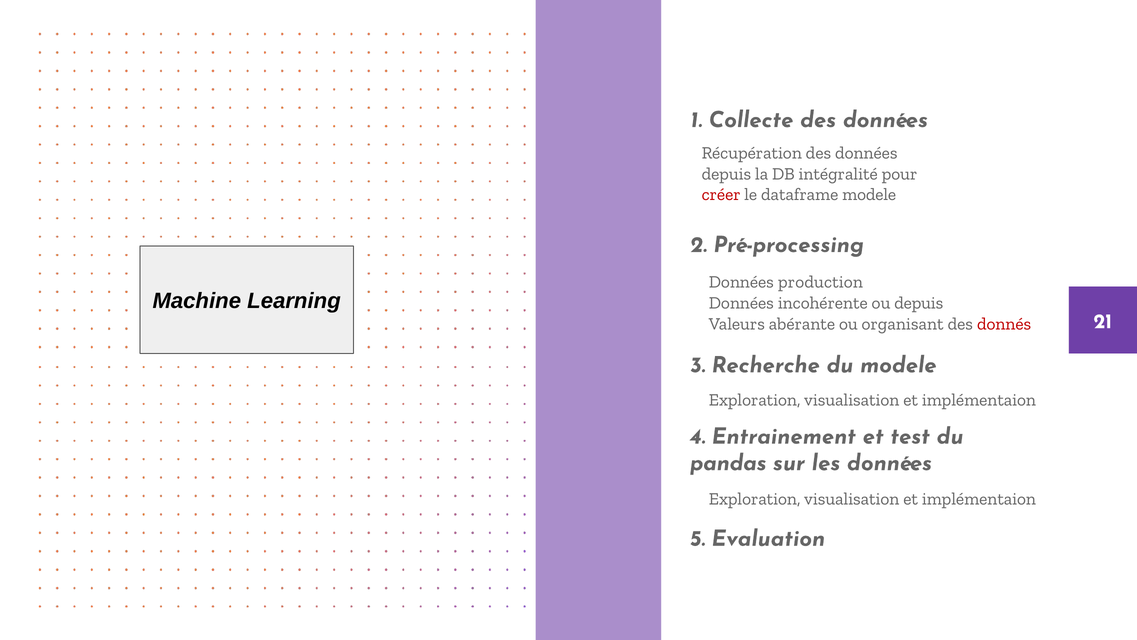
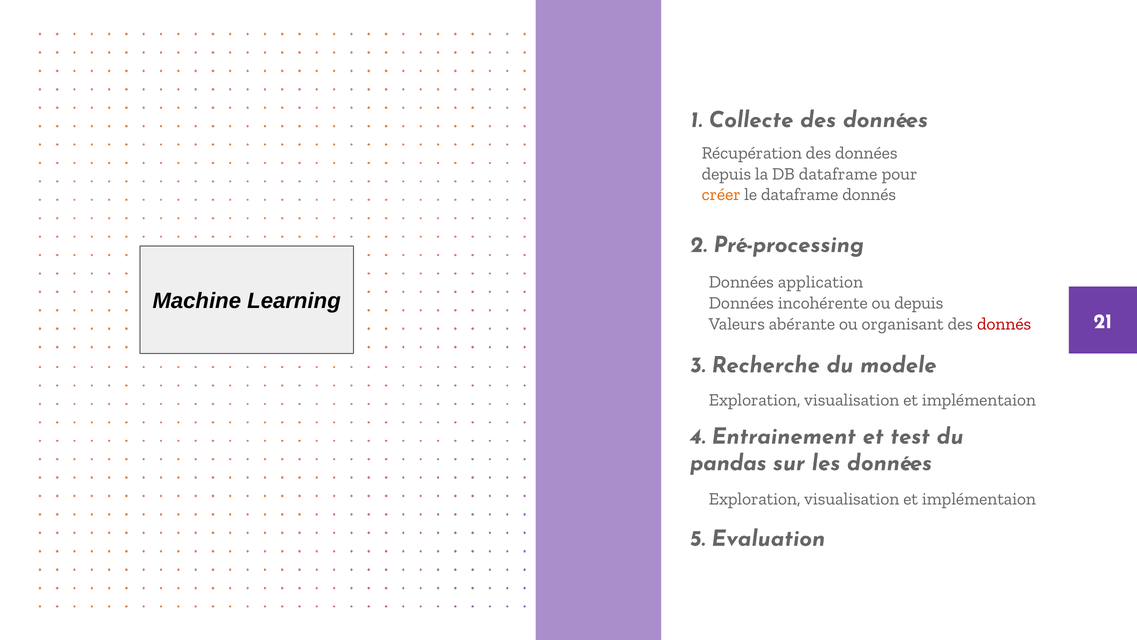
DB intégralité: intégralité -> dataframe (838, 174)
créer colour: red -> orange (721, 195)
dataframe modele: modele -> donnés (869, 195)
production: production -> application (821, 282)
